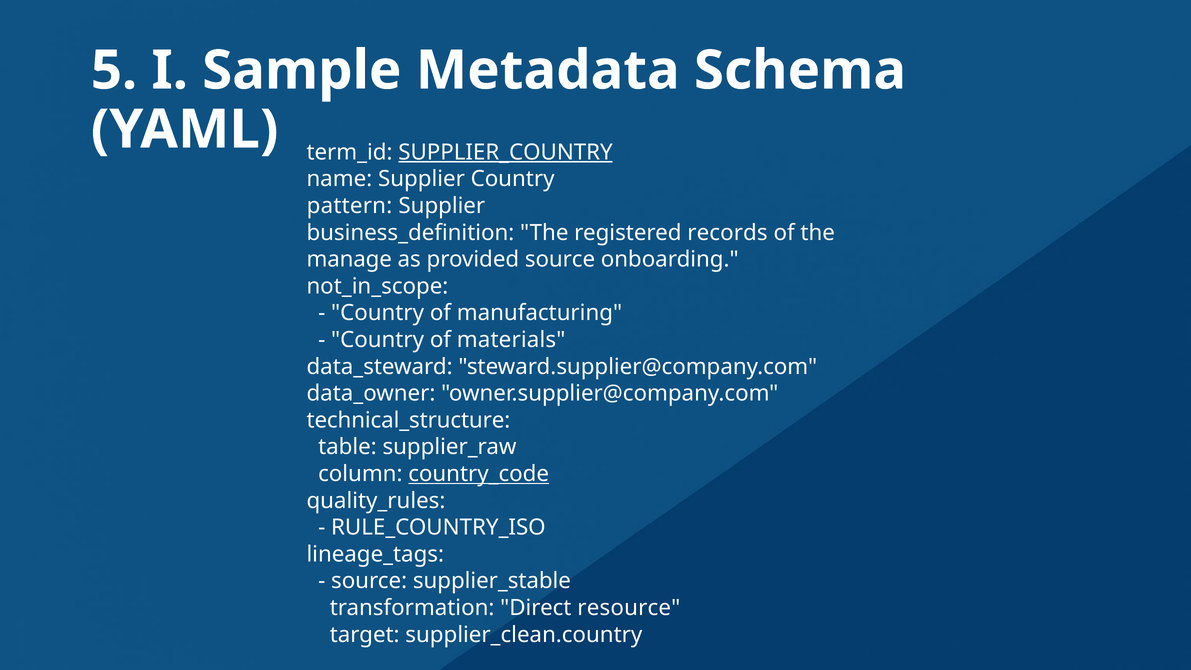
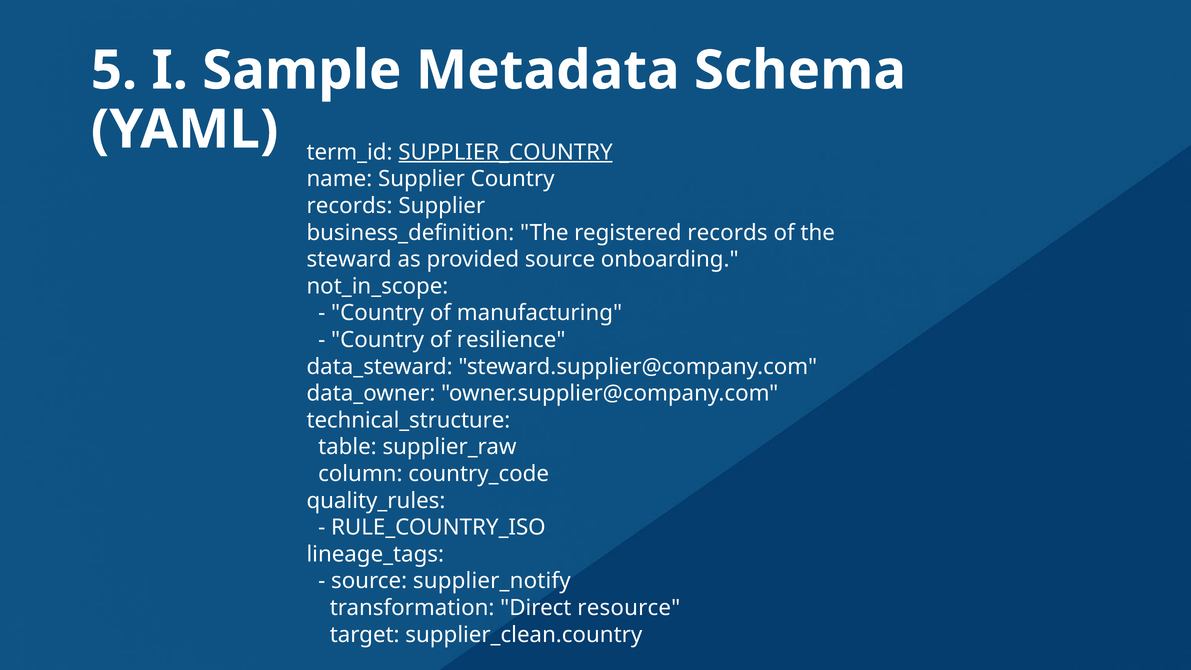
pattern: pattern -> records (350, 206)
manage: manage -> steward (349, 259)
materials: materials -> resilience (511, 340)
country_code underline: present -> none (479, 474)
supplier_stable: supplier_stable -> supplier_notify (492, 581)
